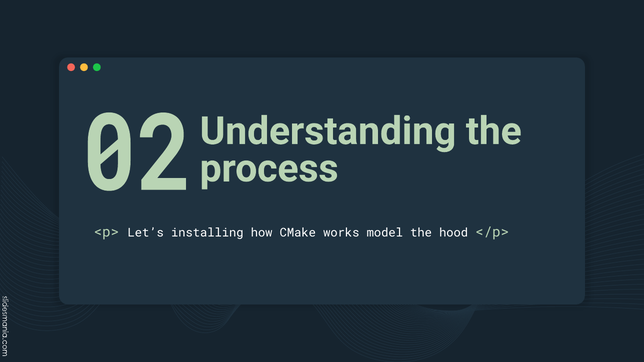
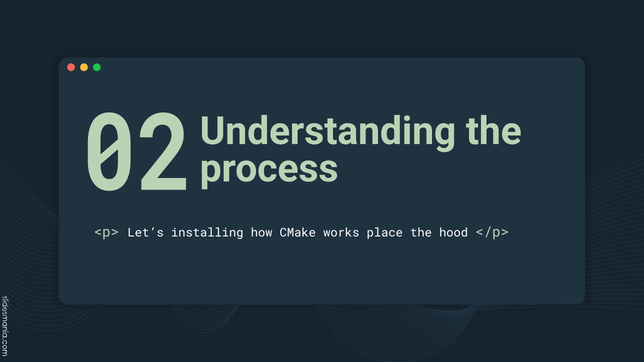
model: model -> place (385, 233)
